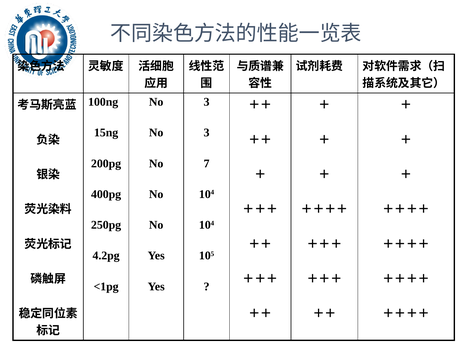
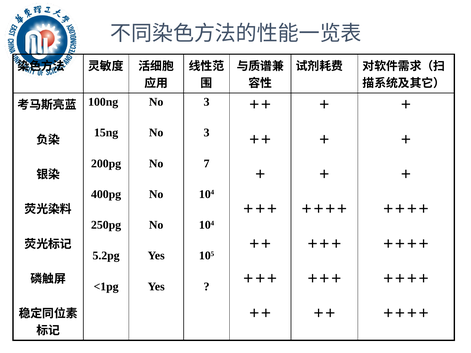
4.2pg: 4.2pg -> 5.2pg (106, 256)
